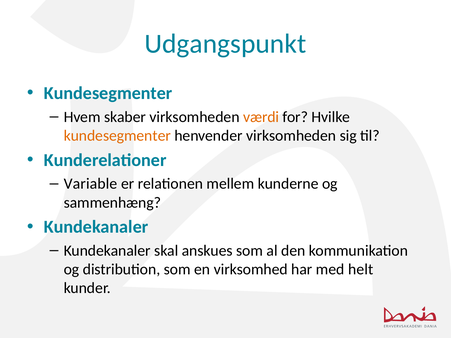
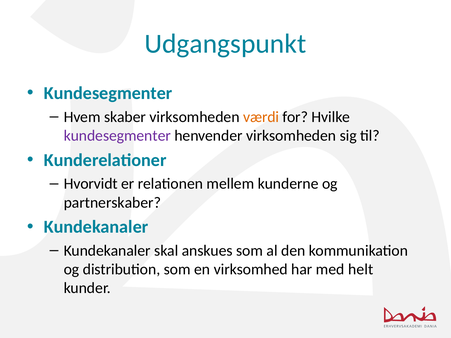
kundesegmenter colour: orange -> purple (117, 136)
Variable: Variable -> Hvorvidt (91, 184)
sammenhæng: sammenhæng -> partnerskaber (112, 203)
